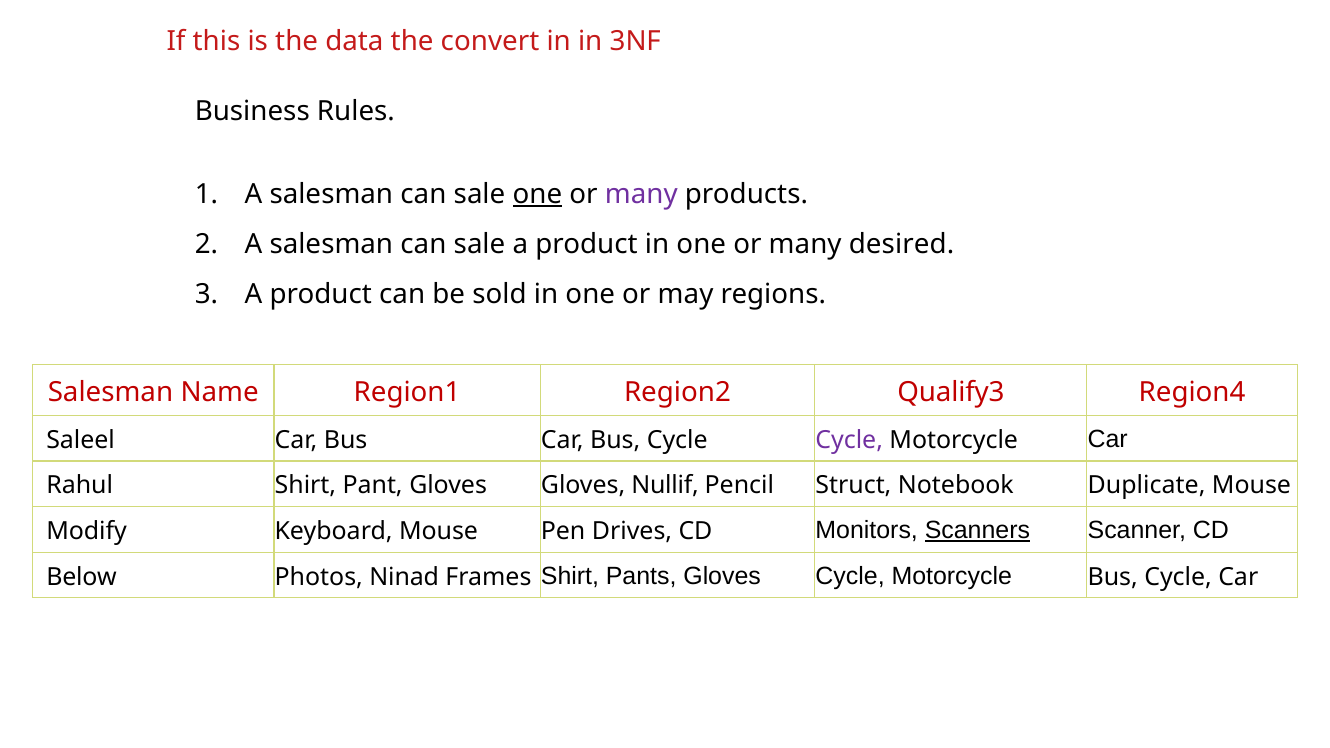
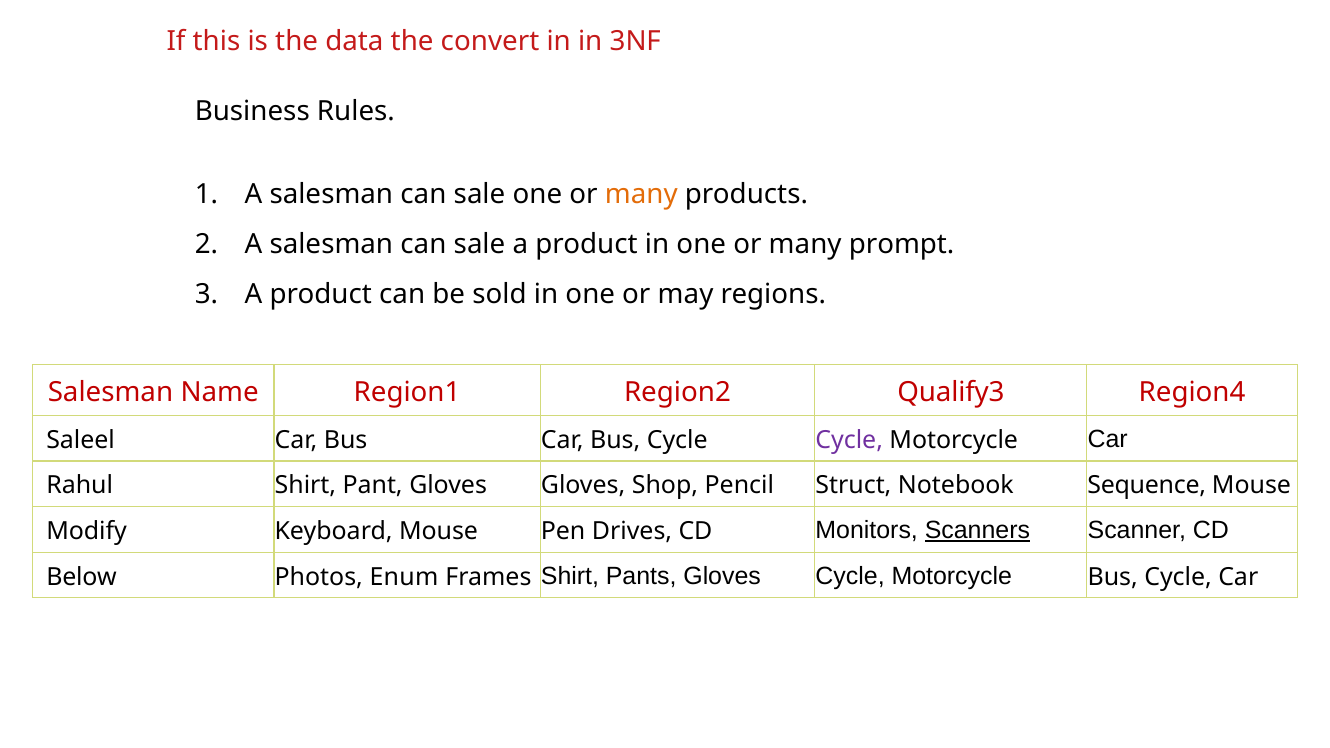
one underline: present -> none (537, 194)
many colour: purple -> orange (641, 194)
desired: desired -> prompt (902, 244)
Nullif: Nullif -> Shop (665, 486)
Duplicate: Duplicate -> Sequence (1147, 486)
Ninad: Ninad -> Enum (404, 577)
